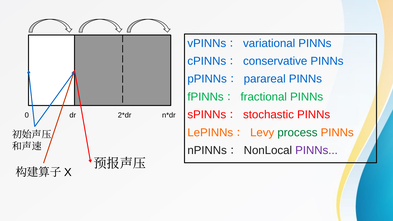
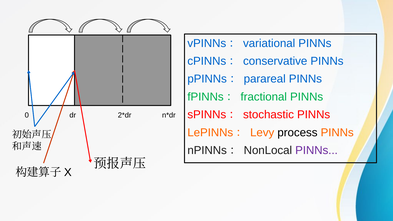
process colour: green -> black (297, 133)
